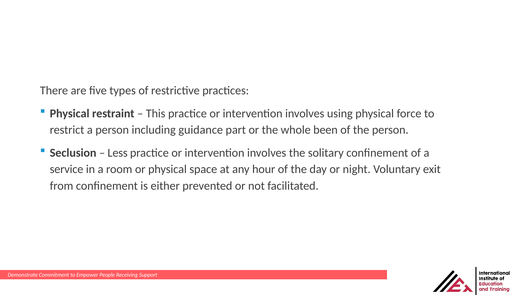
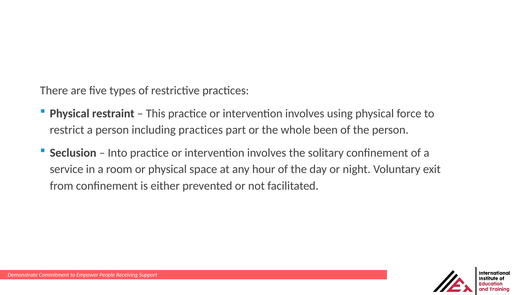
including guidance: guidance -> practices (201, 130)
Less: Less -> Into (118, 153)
